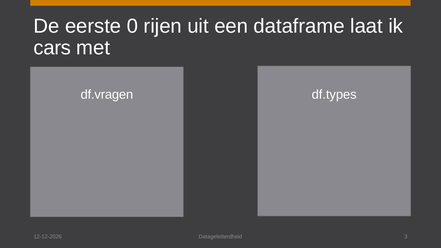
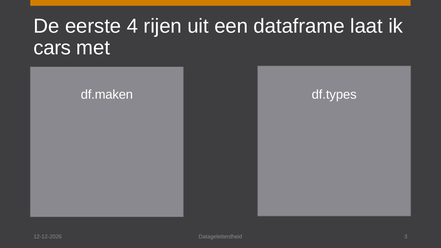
0: 0 -> 4 (132, 26)
df.vragen: df.vragen -> df.maken (107, 95)
